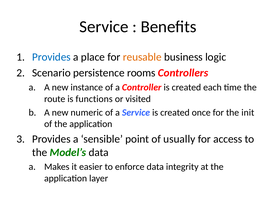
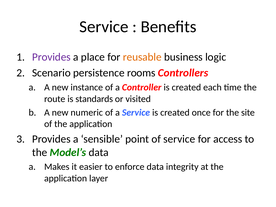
Provides colour: blue -> purple (51, 57)
functions: functions -> standards (94, 99)
init: init -> site (248, 113)
of usually: usually -> service (179, 139)
